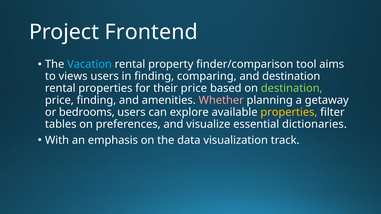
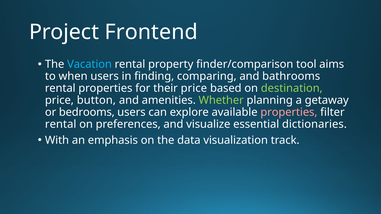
views: views -> when (73, 76)
and destination: destination -> bathrooms (291, 76)
price finding: finding -> button (96, 100)
Whether colour: pink -> light green (221, 100)
properties colour: yellow -> pink (289, 112)
tables: tables -> rental (61, 124)
